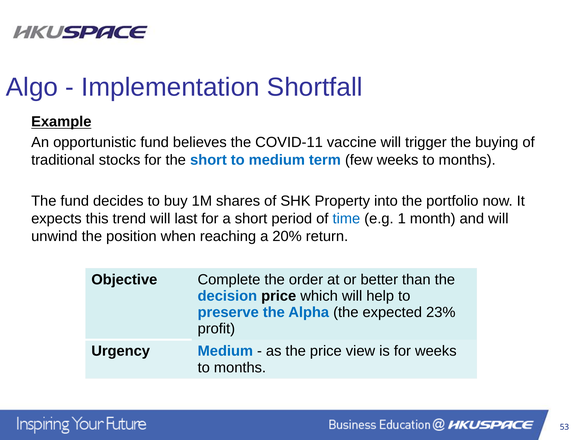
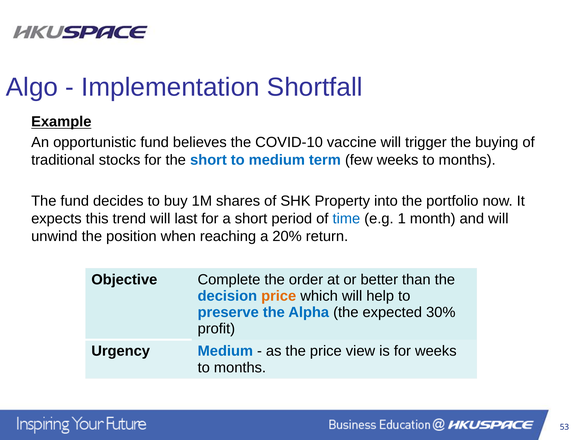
COVID-11: COVID-11 -> COVID-10 (289, 142)
price colour: black -> orange (279, 296)
23%: 23% -> 30% (441, 313)
